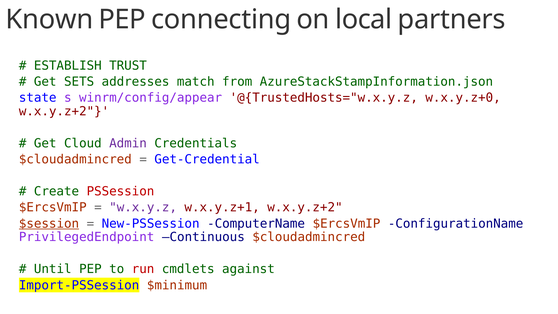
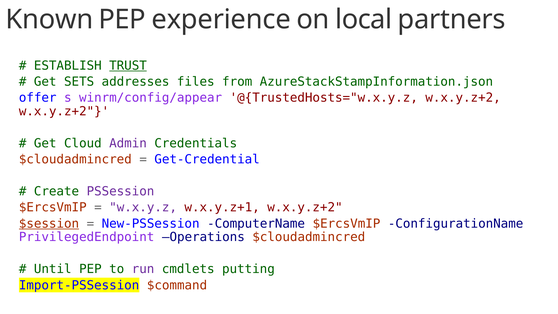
connecting: connecting -> experience (221, 19)
TRUST underline: none -> present (128, 66)
match: match -> files (196, 82)
state: state -> offer (38, 98)
@{TrustedHosts="w.x.y.z w.x.y.z+0: w.x.y.z+0 -> w.x.y.z+2 (463, 98)
PSSession colour: red -> purple (120, 191)
Continuous: Continuous -> Operations (203, 237)
run colour: red -> purple (143, 269)
against: against -> putting (248, 269)
$minimum: $minimum -> $command (177, 285)
